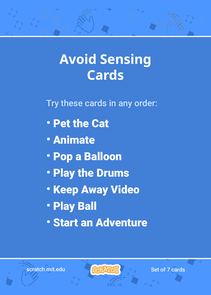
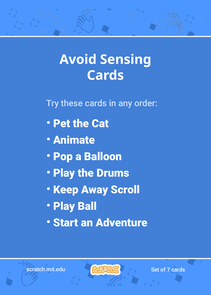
Video: Video -> Scroll (125, 190)
